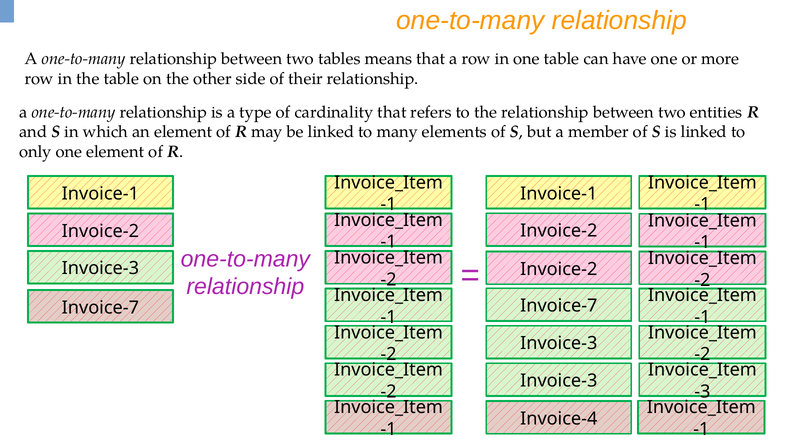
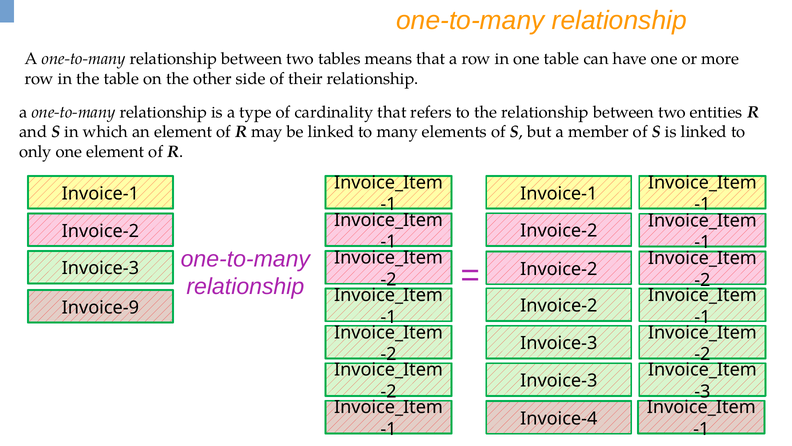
Invoice-7: Invoice-7 -> Invoice-2 (559, 306)
Invoice-7: Invoice-7 -> Invoice-9 (100, 307)
